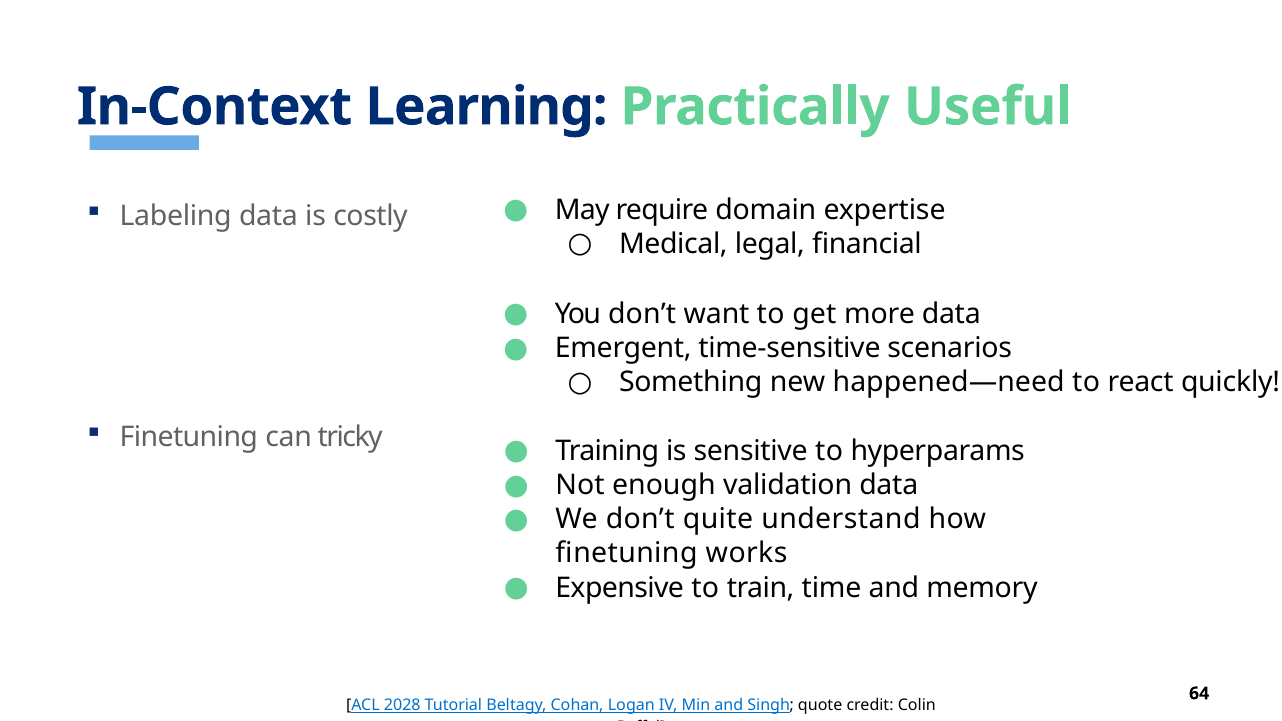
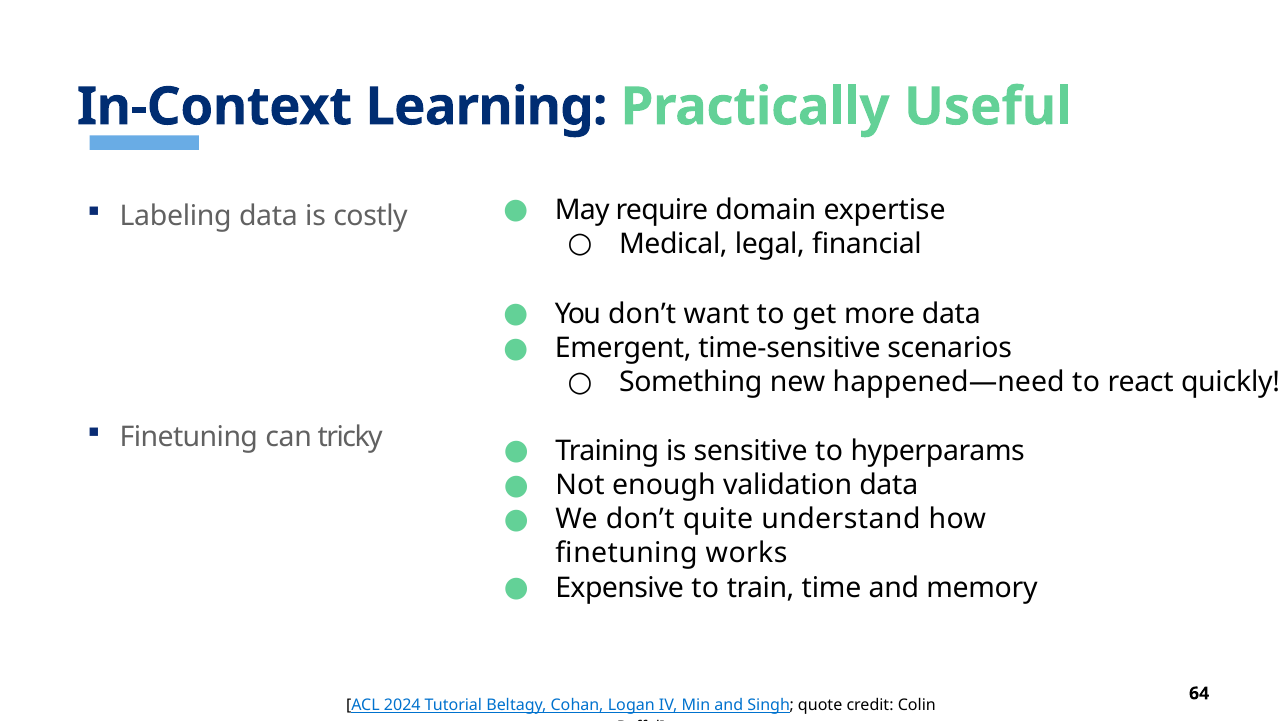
2028: 2028 -> 2024 (402, 706)
